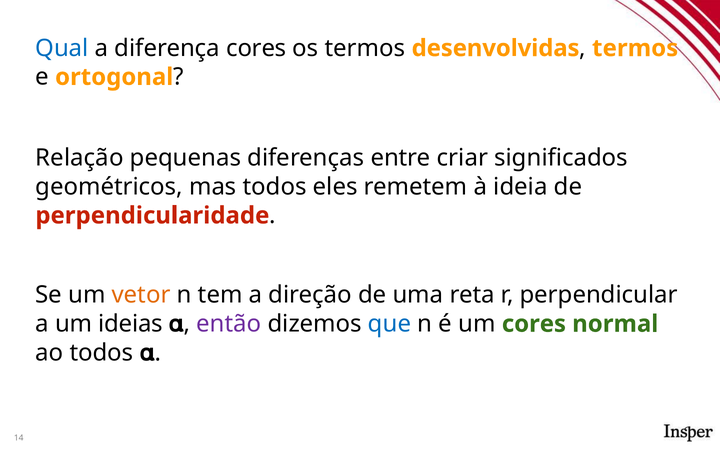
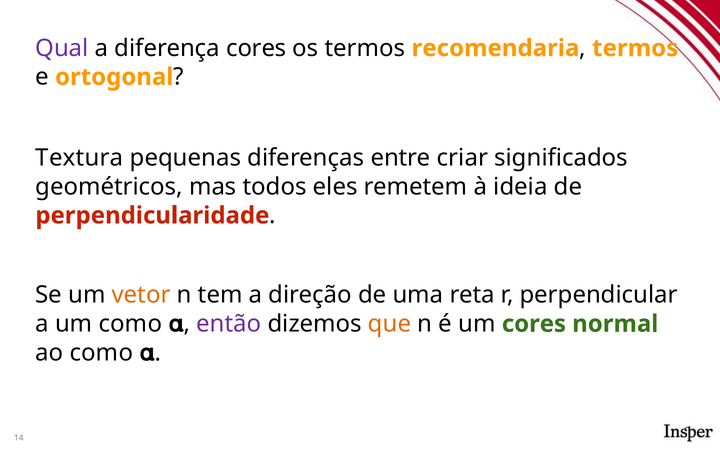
Qual colour: blue -> purple (62, 48)
desenvolvidas: desenvolvidas -> recomendaria (495, 48)
Relação: Relação -> Textura (79, 158)
um ideias: ideias -> como (130, 324)
que colour: blue -> orange (390, 324)
ao todos: todos -> como (101, 353)
